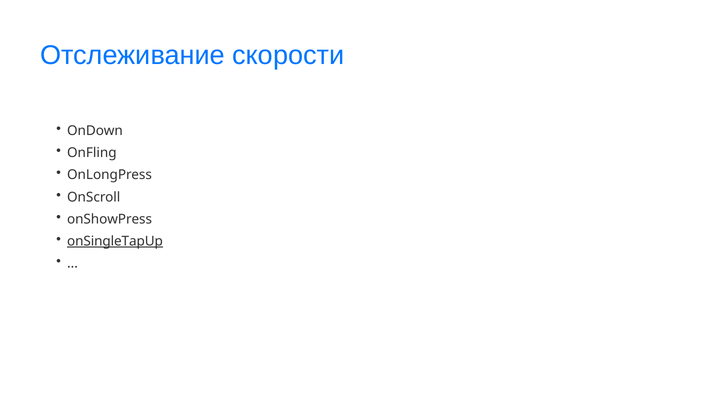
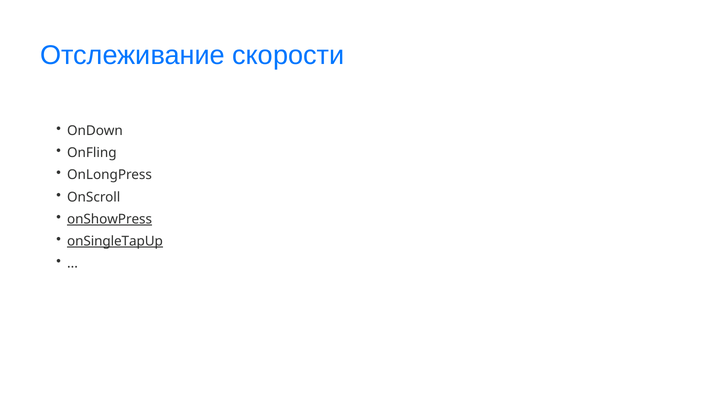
onShowPress underline: none -> present (110, 219)
